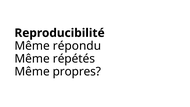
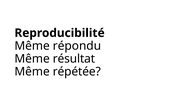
répétés: répétés -> résultat (74, 59)
propres: propres -> répétée (77, 71)
